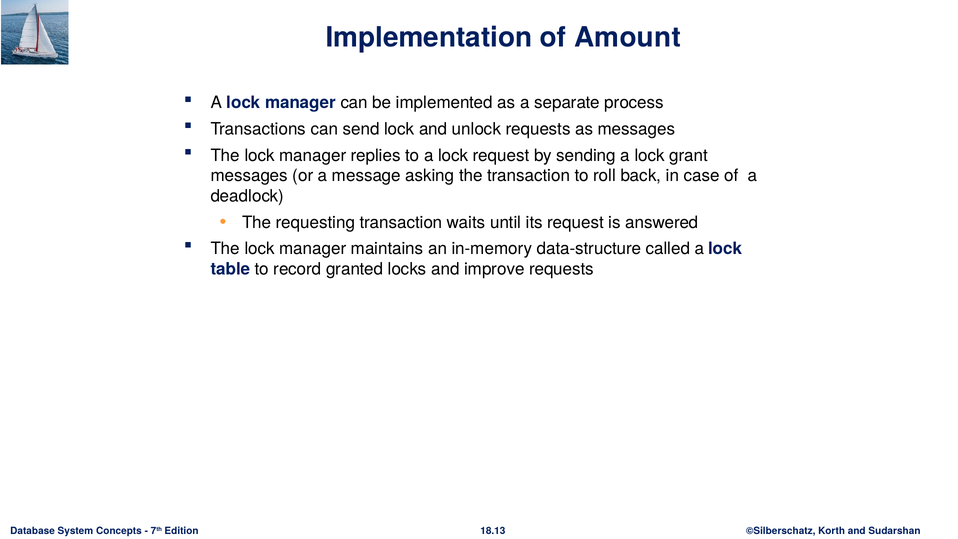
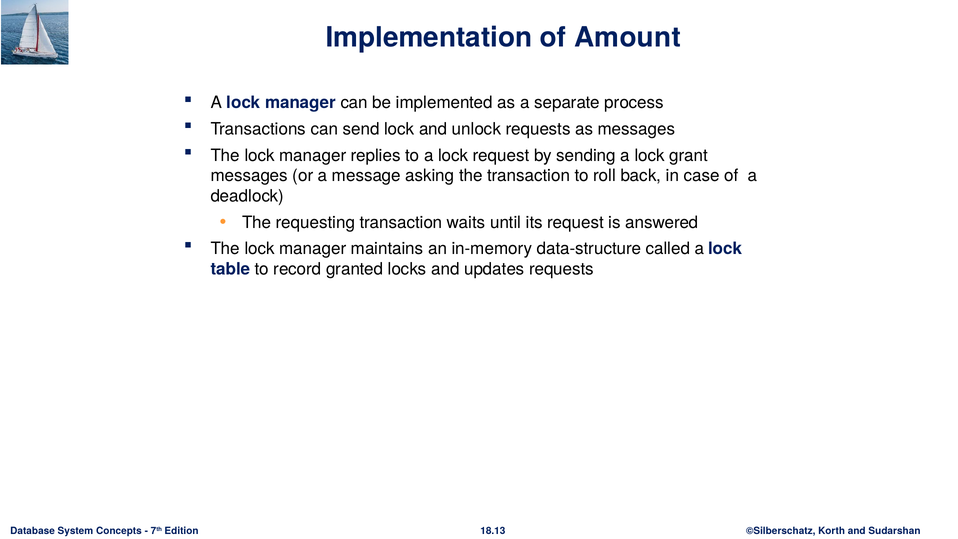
improve: improve -> updates (494, 269)
